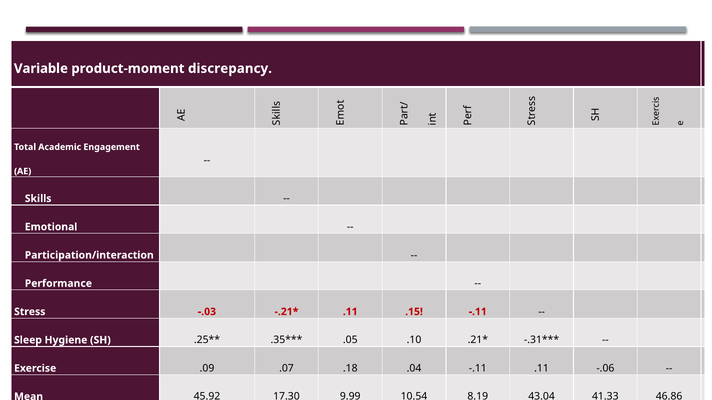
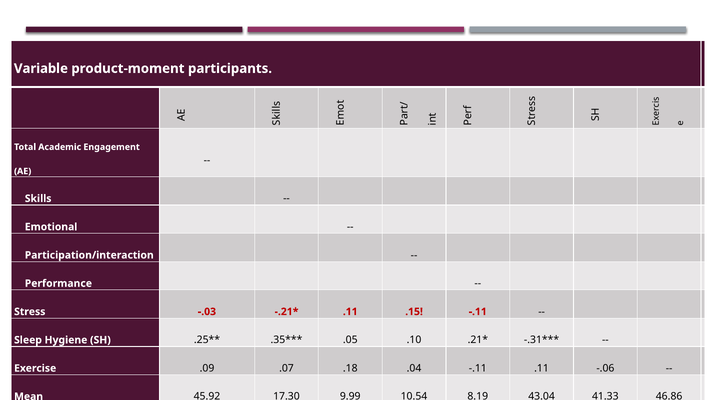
discrepancy: discrepancy -> participants (230, 69)
